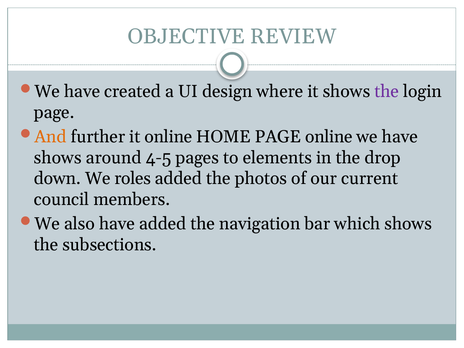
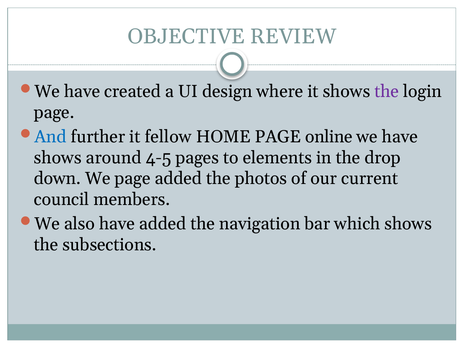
And colour: orange -> blue (51, 137)
it online: online -> fellow (168, 137)
We roles: roles -> page (133, 179)
